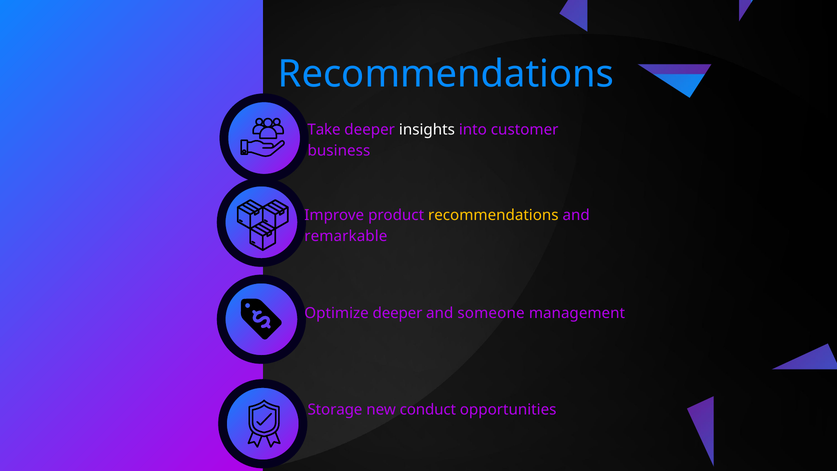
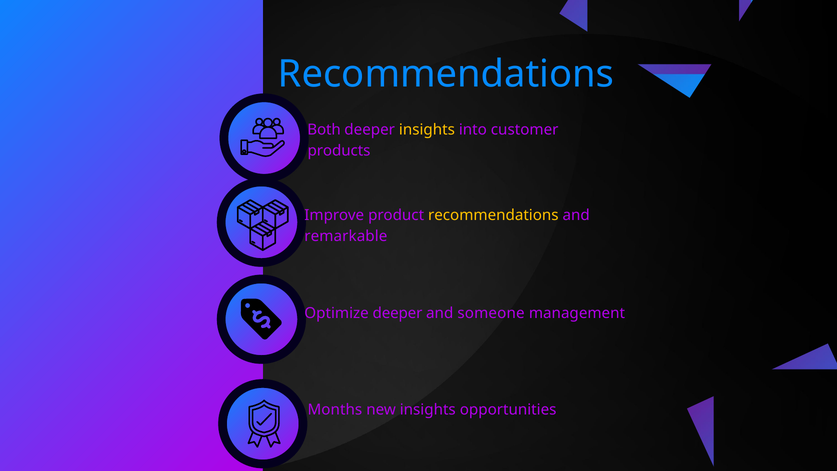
Take: Take -> Both (324, 130)
insights colour: white -> yellow (427, 130)
business: business -> products (339, 151)
Storage: Storage -> Months (335, 410)
new conduct: conduct -> insights (428, 410)
